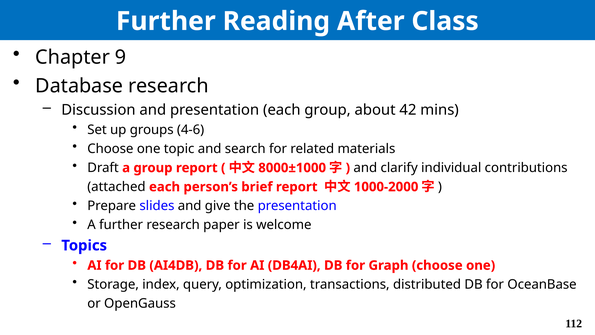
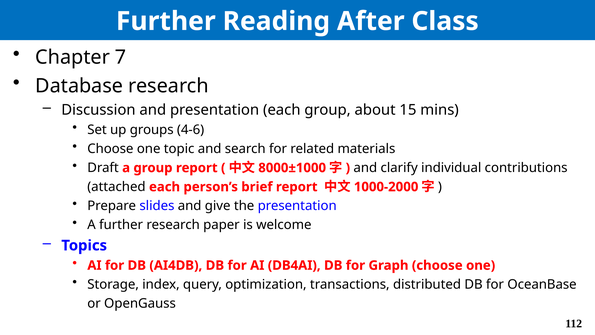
9: 9 -> 7 (121, 57)
42: 42 -> 15 (408, 110)
